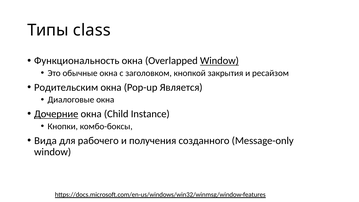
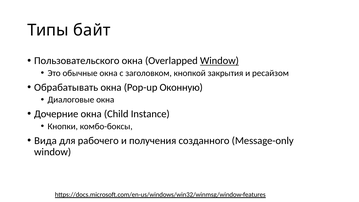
class: class -> байт (92, 30)
Функциональность: Функциональность -> Пользовательского (77, 61)
Родительским: Родительским -> Обрабатывать (66, 87)
Является: Является -> Оконную (181, 87)
Дочерние underline: present -> none (56, 114)
